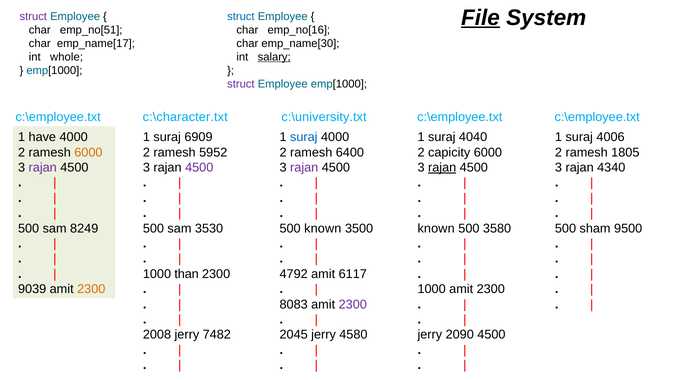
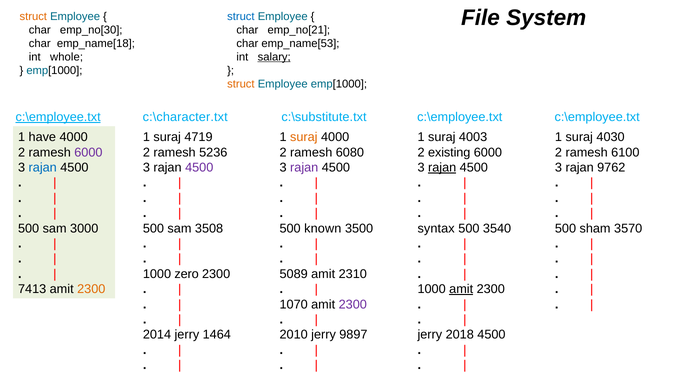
File underline: present -> none (480, 18)
struct colour: purple -> orange (33, 17)
emp_no[51: emp_no[51 -> emp_no[30 (91, 30)
emp_no[16: emp_no[16 -> emp_no[21 (299, 30)
emp_name[17: emp_name[17 -> emp_name[18 (96, 44)
emp_name[30: emp_name[30 -> emp_name[53 (300, 44)
struct colour: purple -> orange (241, 84)
c:\employee.txt underline: none -> present (58, 117)
c:\university.txt: c:\university.txt -> c:\substitute.txt (324, 117)
6909: 6909 -> 4719 (198, 137)
suraj colour: blue -> orange (304, 137)
4040: 4040 -> 4003 (473, 137)
4006: 4006 -> 4030 (611, 137)
6000 colour: orange -> purple (88, 152)
5952: 5952 -> 5236 (213, 152)
6400: 6400 -> 6080 (350, 152)
capicity: capicity -> existing (449, 152)
1805: 1805 -> 6100 (625, 152)
rajan colour: purple -> blue (43, 168)
4340: 4340 -> 9762 (611, 168)
8249: 8249 -> 3000 (84, 229)
3530: 3530 -> 3508 (209, 229)
known: known -> syntax (436, 229)
3580: 3580 -> 3540 (497, 229)
9500: 9500 -> 3570 (628, 229)
than: than -> zero (187, 274)
4792: 4792 -> 5089 (294, 274)
6117: 6117 -> 2310 (353, 274)
9039: 9039 -> 7413 (32, 289)
amit underline: none -> present (461, 289)
8083: 8083 -> 1070 (294, 305)
2008: 2008 -> 2014 (157, 335)
7482: 7482 -> 1464 (217, 335)
2045: 2045 -> 2010 (294, 335)
4580: 4580 -> 9897 (353, 335)
2090: 2090 -> 2018 (460, 335)
